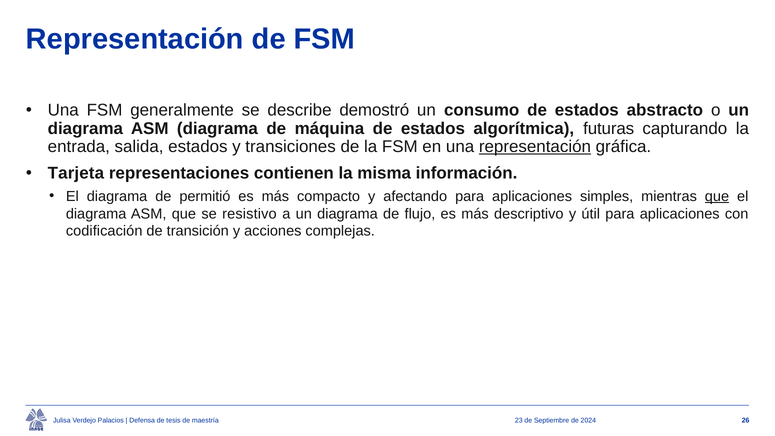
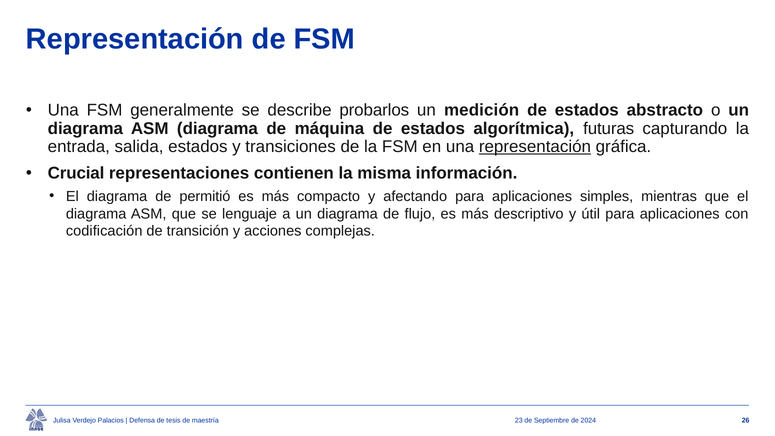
demostró: demostró -> probarlos (374, 110)
consumo: consumo -> medición (482, 110)
Tarjeta: Tarjeta -> Crucial (76, 173)
que underline: present -> none (717, 196)
resistivo: resistivo -> lenguaje (250, 214)
